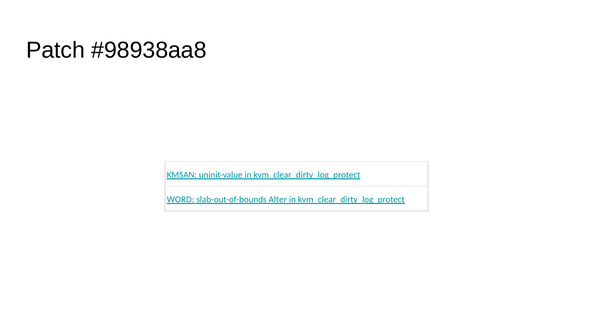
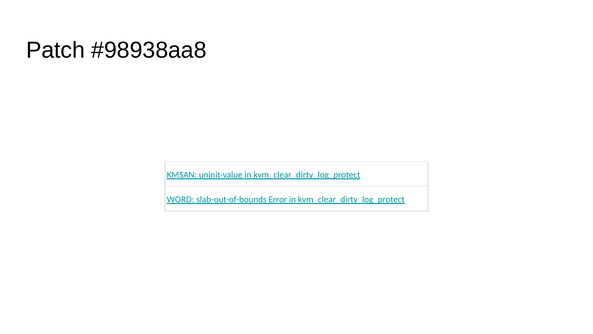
Alter: Alter -> Error (278, 199)
